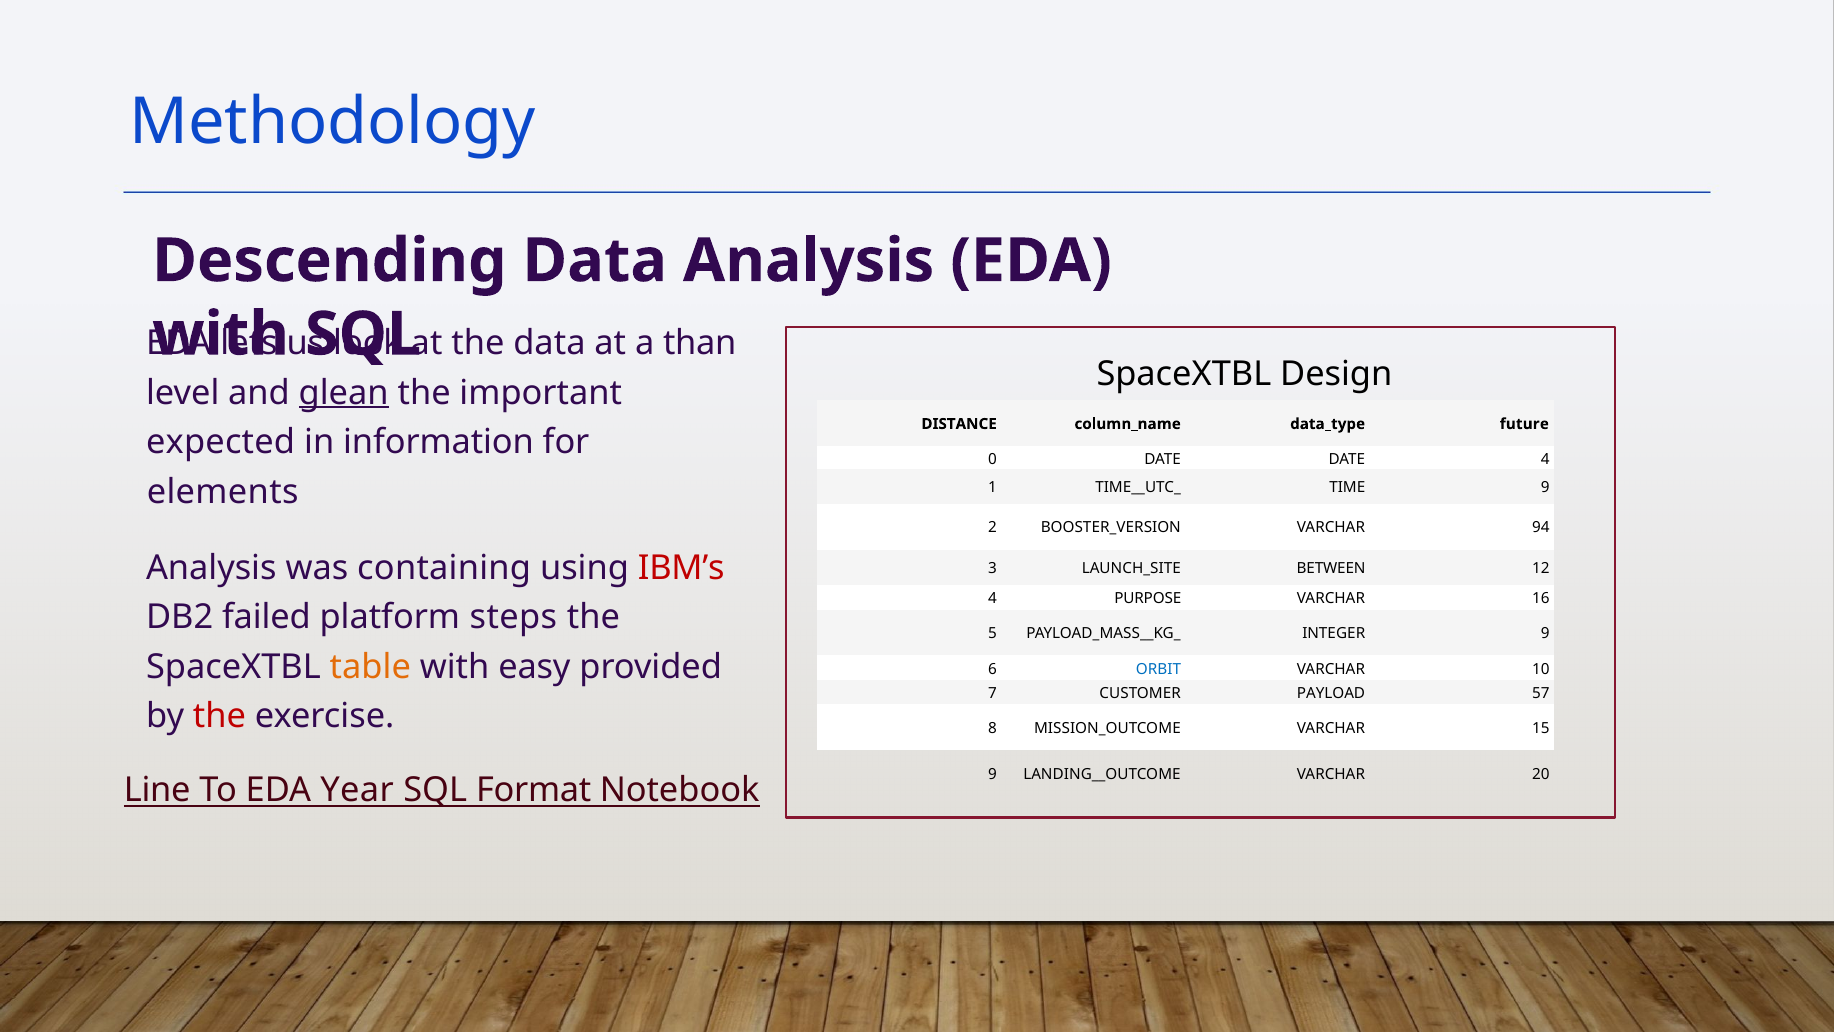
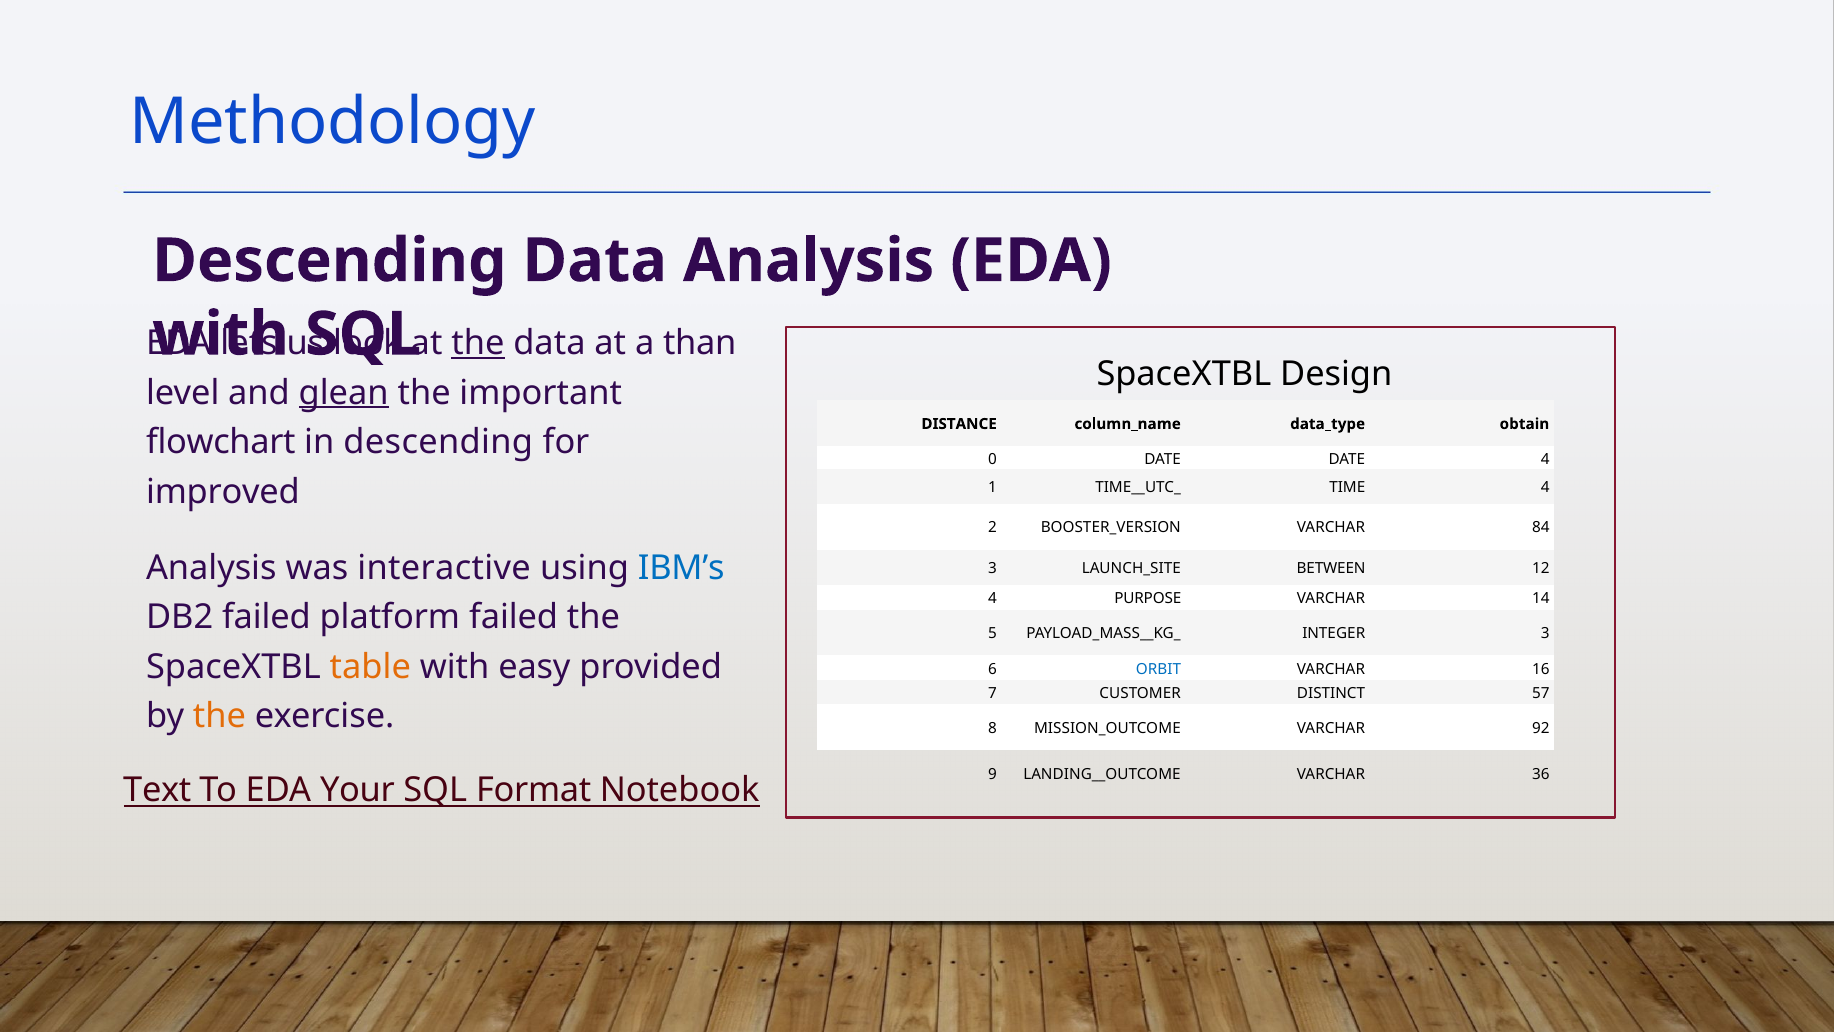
the underline: none -> present (478, 343)
future: future -> obtain (1524, 424)
expected: expected -> flowchart (221, 442)
in information: information -> descending (438, 442)
elements: elements -> improved (223, 492)
TIME 9: 9 -> 4 (1545, 487)
94: 94 -> 84 (1541, 528)
containing: containing -> interactive (444, 568)
IBM’s colour: red -> blue (681, 568)
16: 16 -> 14 (1541, 598)
platform steps: steps -> failed (514, 617)
INTEGER 9: 9 -> 3 (1545, 633)
10: 10 -> 16 (1541, 669)
PAYLOAD: PAYLOAD -> DISTINCT (1331, 693)
the colour: red -> orange (219, 716)
15: 15 -> 92 (1541, 728)
20: 20 -> 36 (1541, 774)
Line: Line -> Text (157, 790)
Year: Year -> Your (357, 790)
